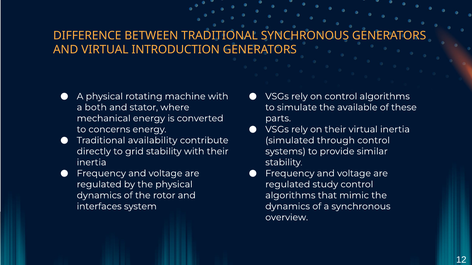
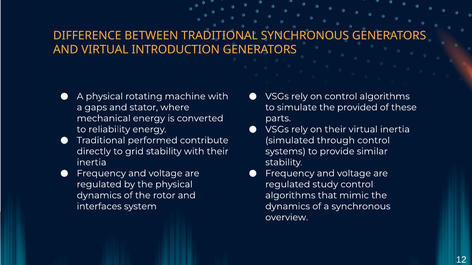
both: both -> gaps (96, 108)
available: available -> provided (357, 108)
concerns: concerns -> reliability (109, 130)
availability: availability -> performed (153, 141)
